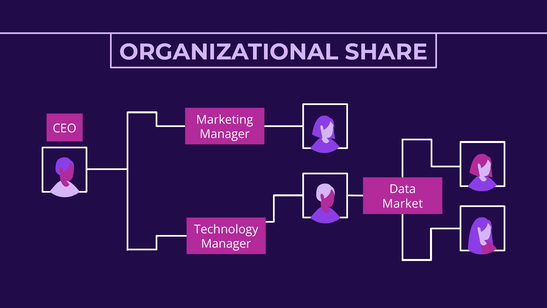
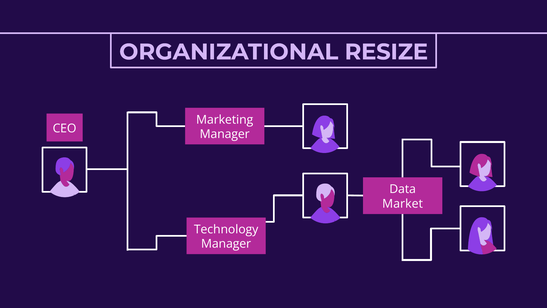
SHARE: SHARE -> RESIZE (386, 52)
